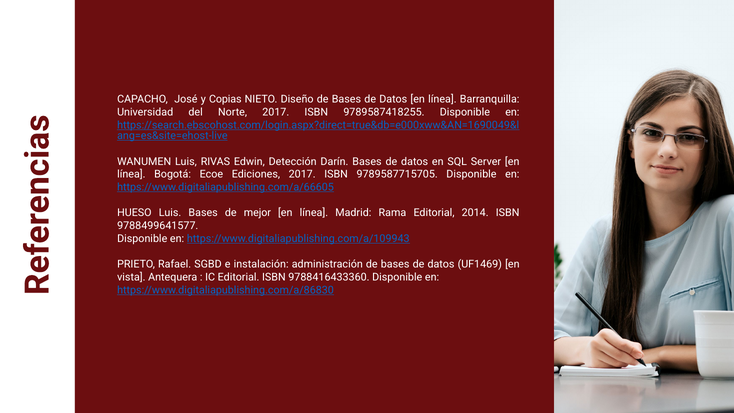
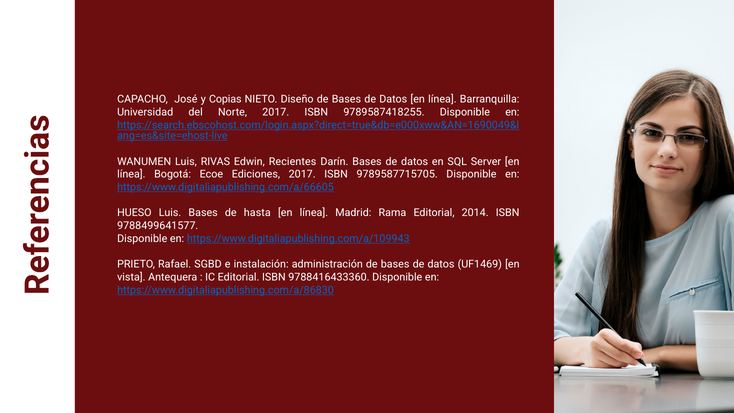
Detección: Detección -> Recientes (293, 161)
mejor: mejor -> hasta (257, 213)
